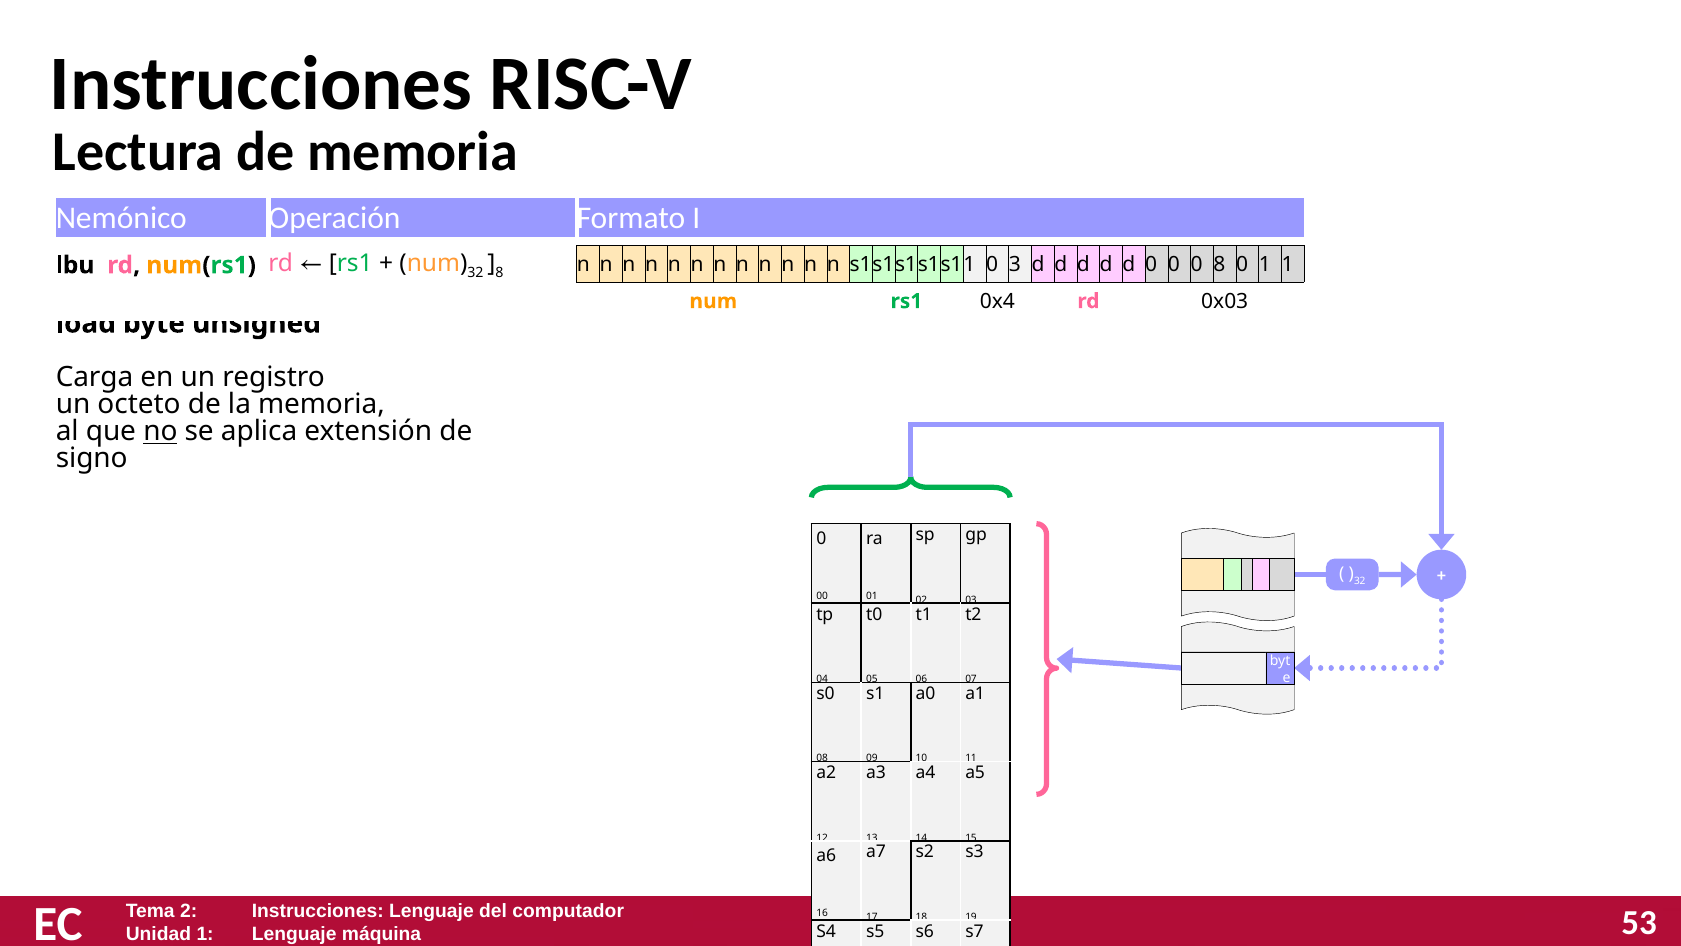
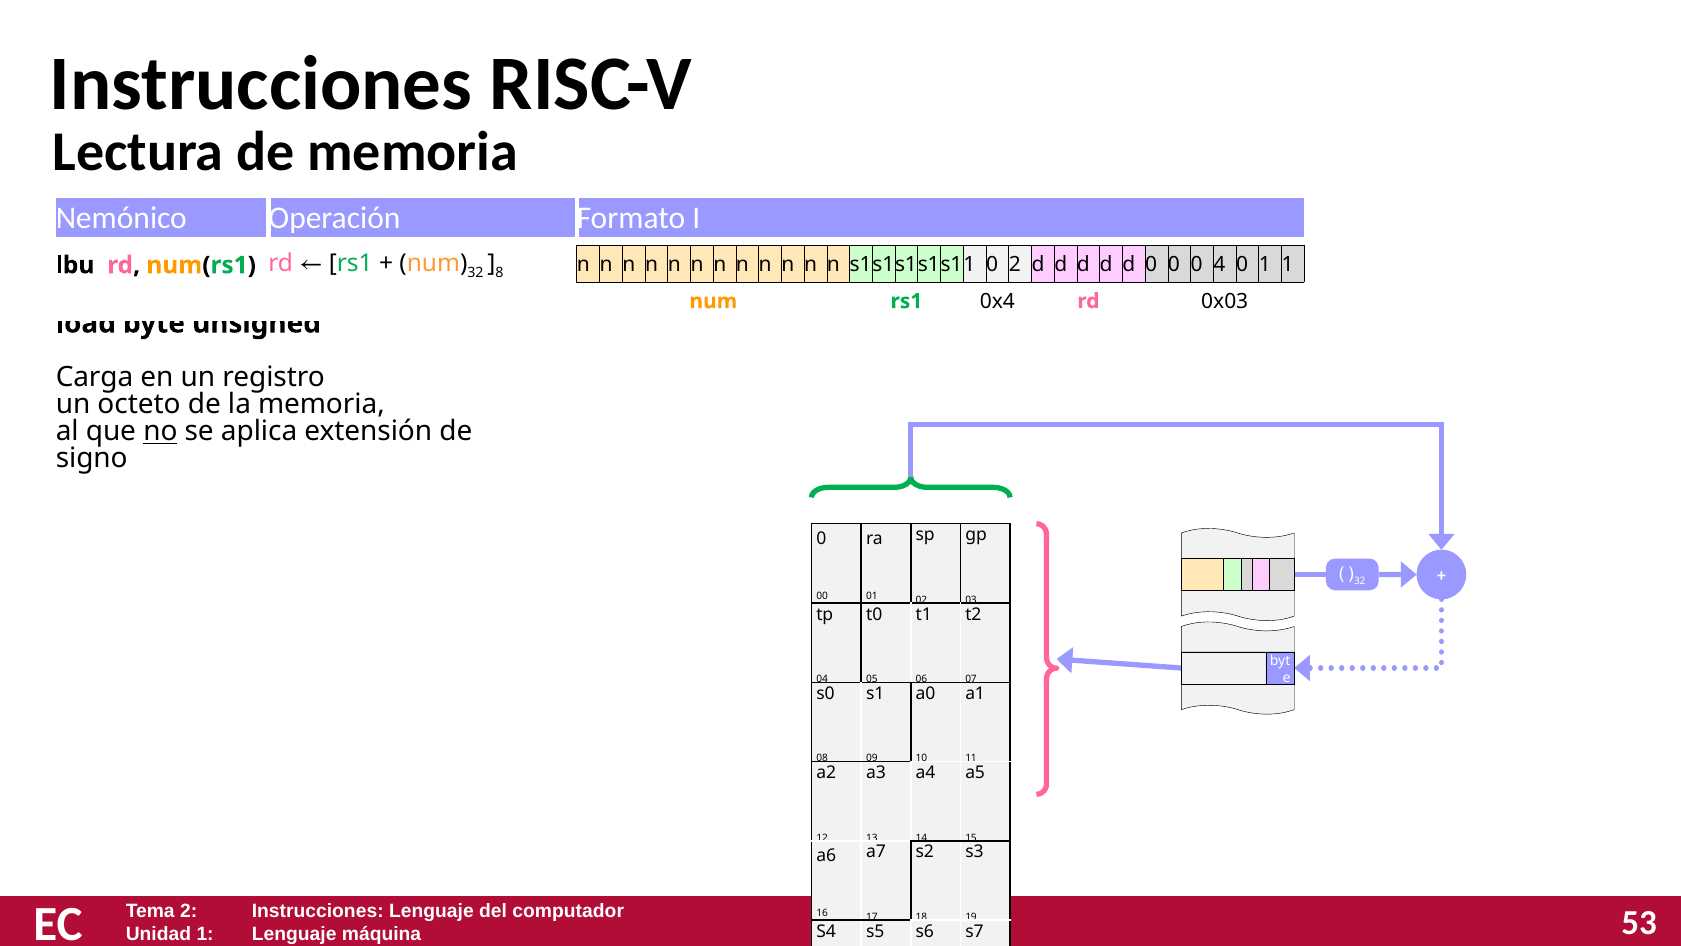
0 3: 3 -> 2 (1015, 265)
0 8: 8 -> 4 (1219, 265)
